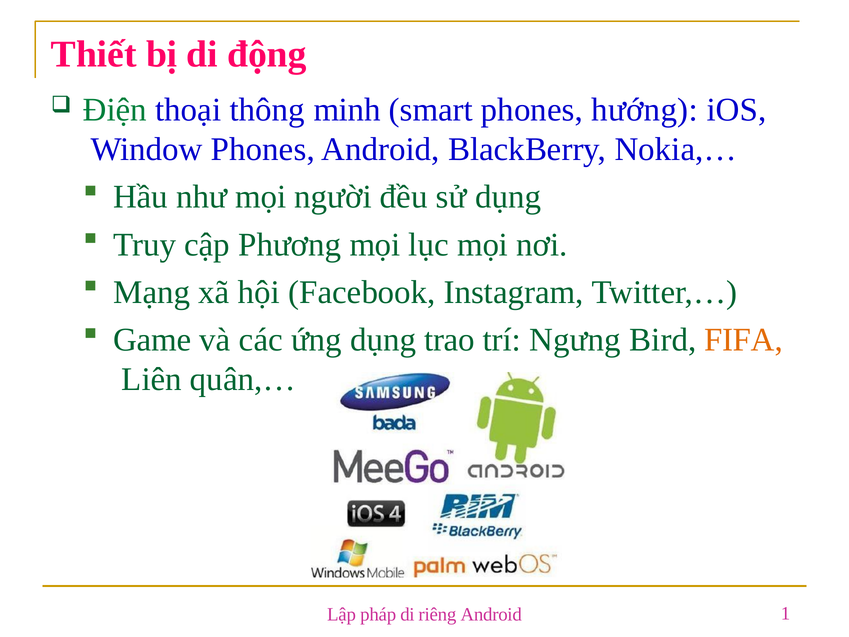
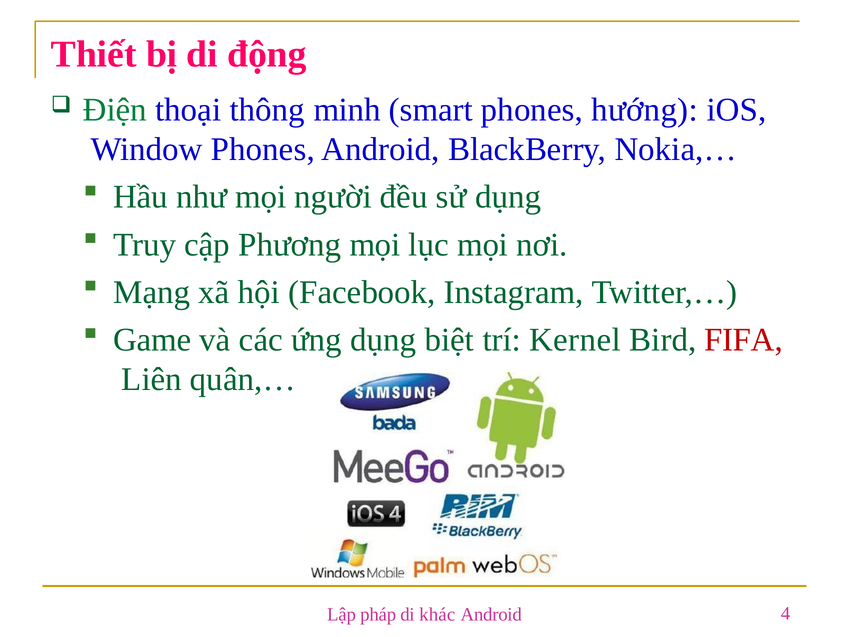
trao: trao -> biệt (449, 340)
Ngưng: Ngưng -> Kernel (575, 340)
FIFA colour: orange -> red (744, 340)
riêng: riêng -> khác (437, 614)
1: 1 -> 4 (785, 613)
